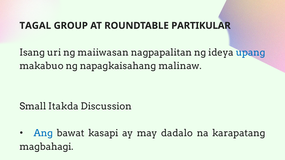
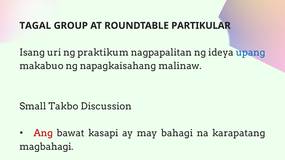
maiiwasan: maiiwasan -> praktikum (103, 53)
Itakda: Itakda -> Takbo (63, 107)
Ang colour: blue -> red (43, 133)
dadalo: dadalo -> bahagi (177, 133)
